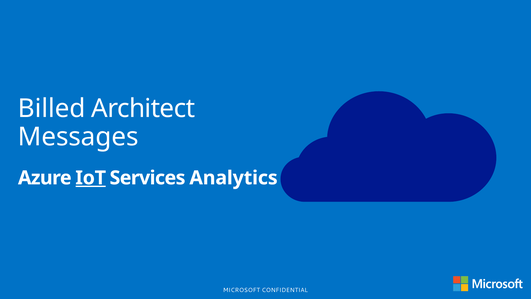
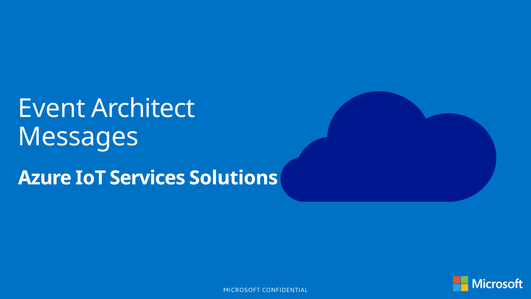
Billed: Billed -> Event (52, 109)
IoT underline: present -> none (91, 178)
Analytics: Analytics -> Solutions (234, 178)
